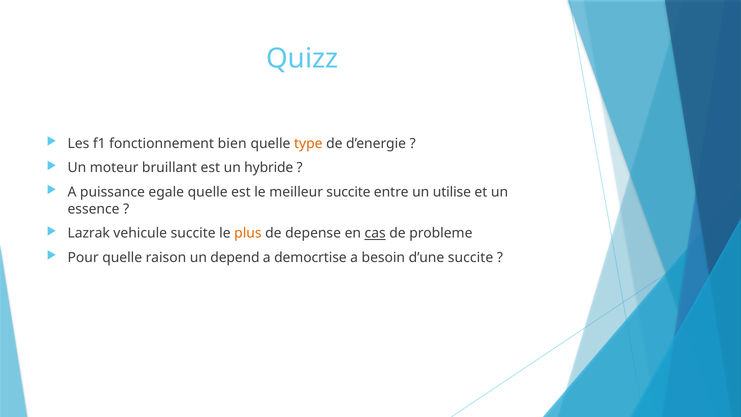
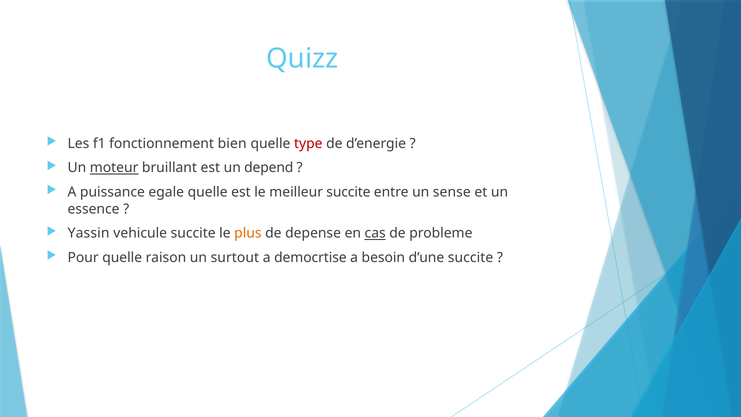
type colour: orange -> red (308, 143)
moteur underline: none -> present (114, 168)
hybride: hybride -> depend (269, 168)
utilise: utilise -> sense (452, 192)
Lazrak: Lazrak -> Yassin (89, 233)
depend: depend -> surtout (235, 258)
